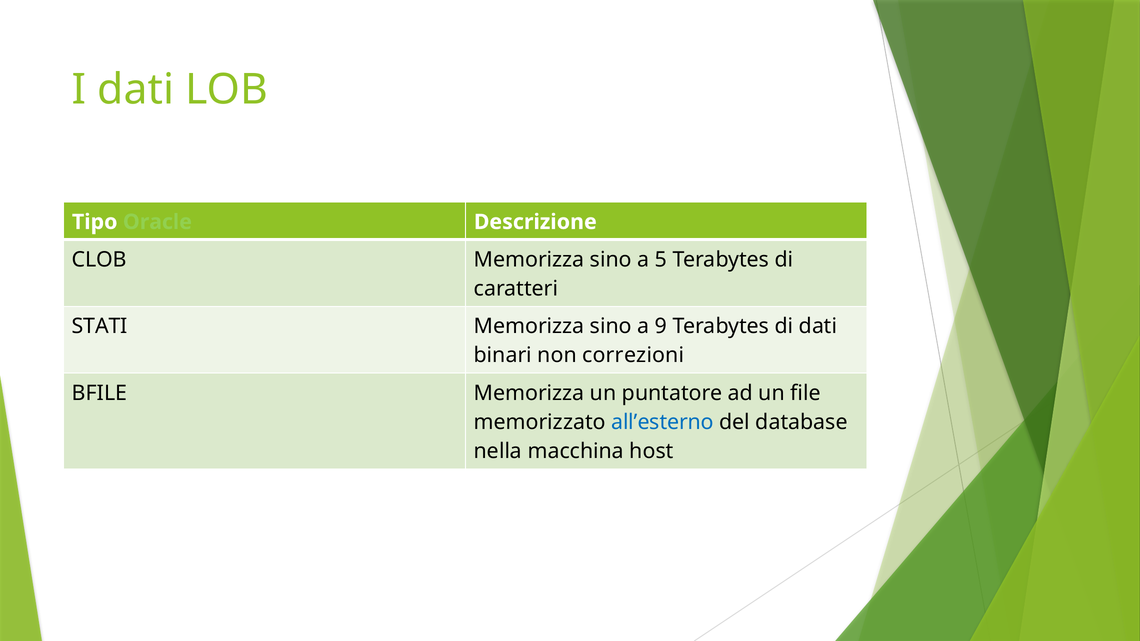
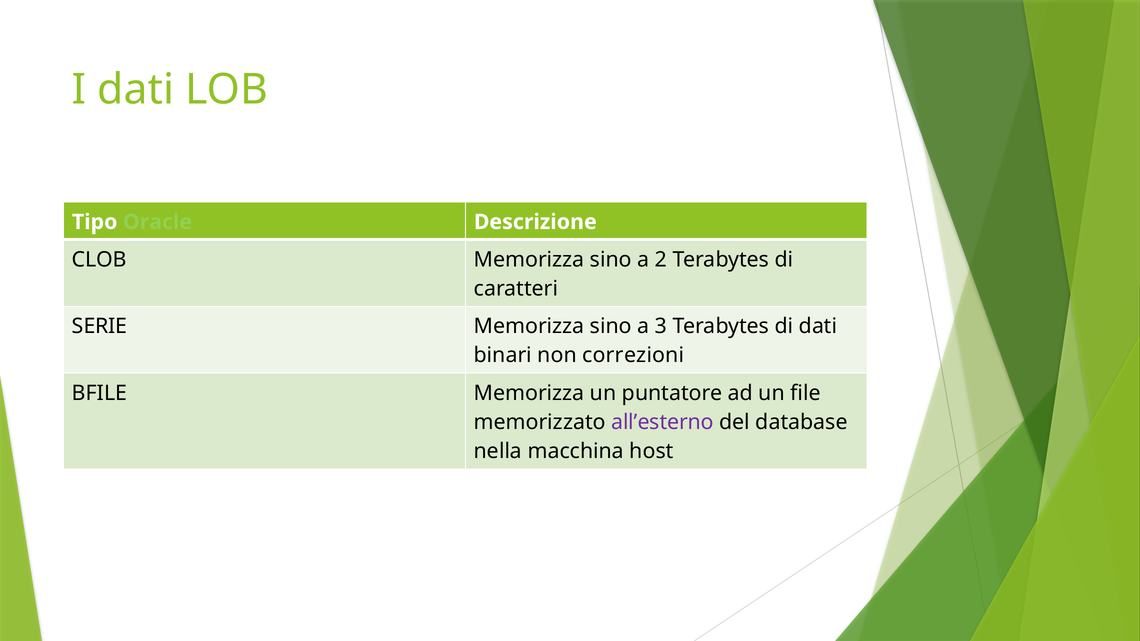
5: 5 -> 2 (661, 260)
STATI: STATI -> SERIE (100, 326)
9: 9 -> 3 (661, 326)
all’esterno colour: blue -> purple (663, 422)
